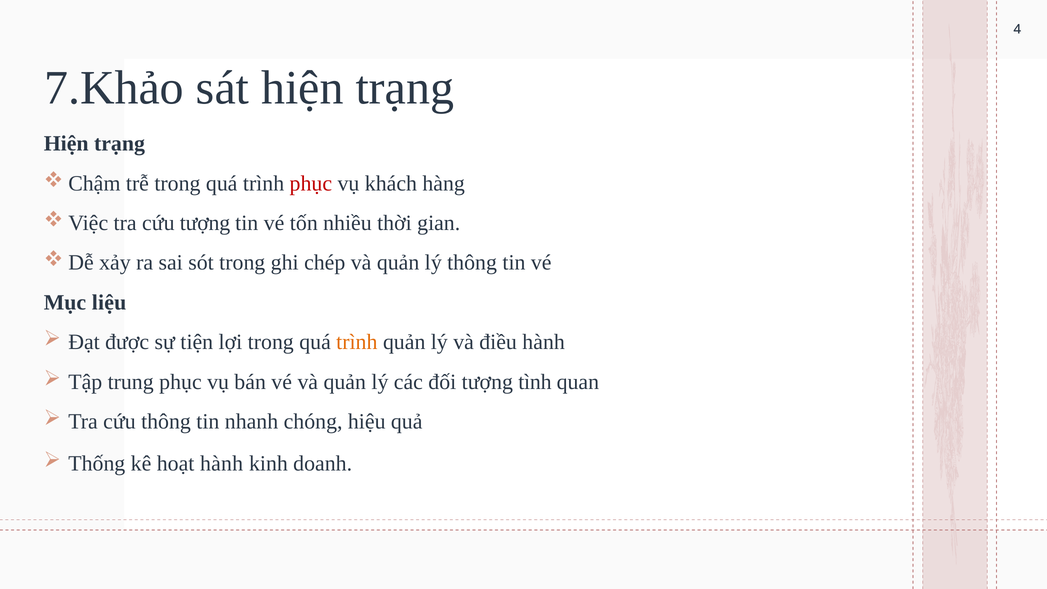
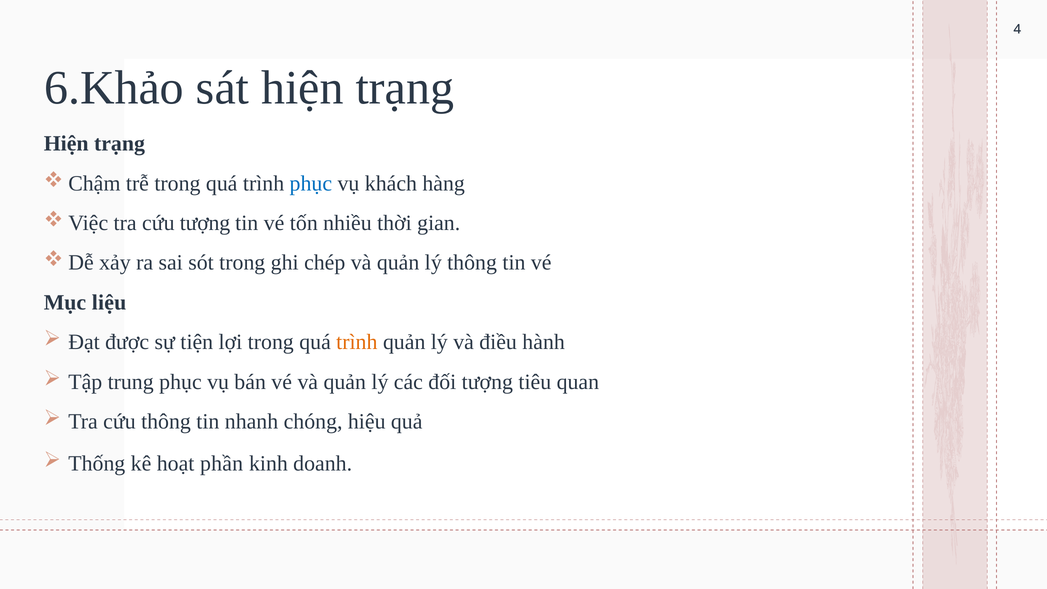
7.Khảo: 7.Khảo -> 6.Khảo (114, 88)
phục colour: red -> blue (311, 183)
tình: tình -> tiêu (535, 382)
hoạt hành: hành -> phần (222, 463)
